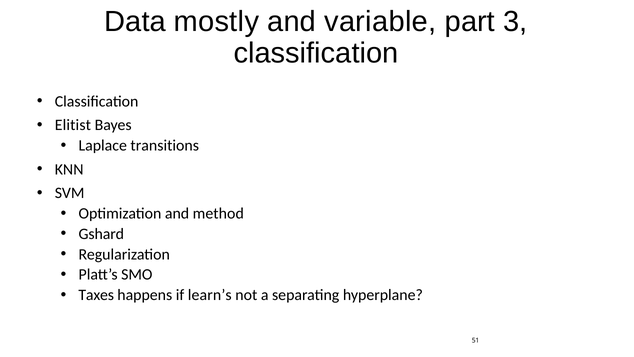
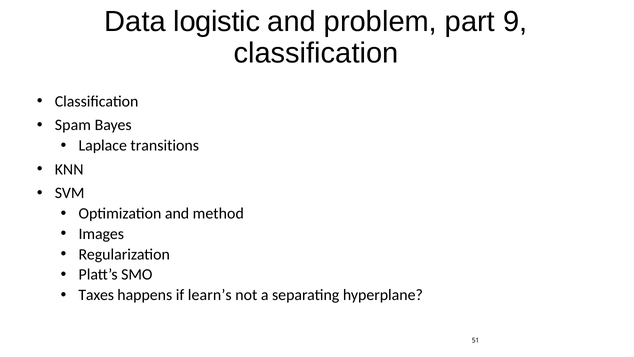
mostly: mostly -> logistic (217, 22)
variable: variable -> problem (380, 22)
3: 3 -> 9 (515, 22)
Elitist: Elitist -> Spam (73, 125)
Gshard: Gshard -> Images (101, 234)
